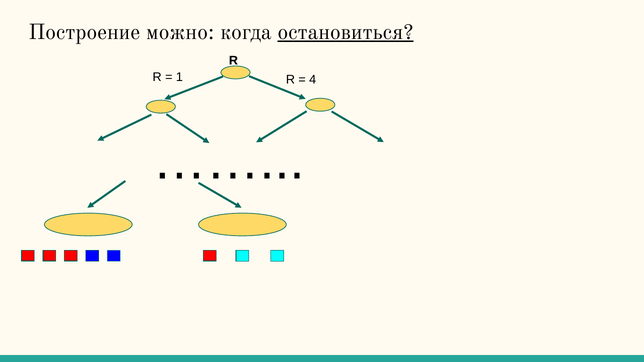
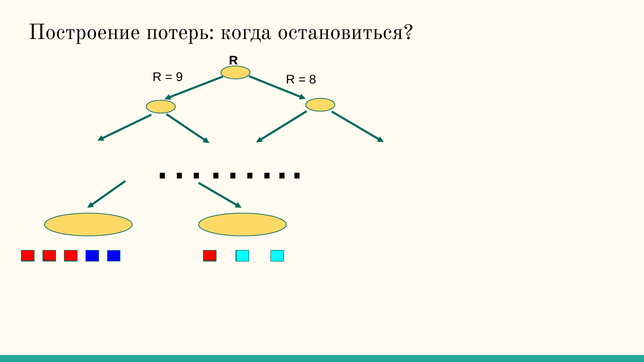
можно: можно -> потерь (180, 32)
остановиться underline: present -> none (345, 32)
1: 1 -> 9 (179, 77)
4: 4 -> 8 (313, 80)
